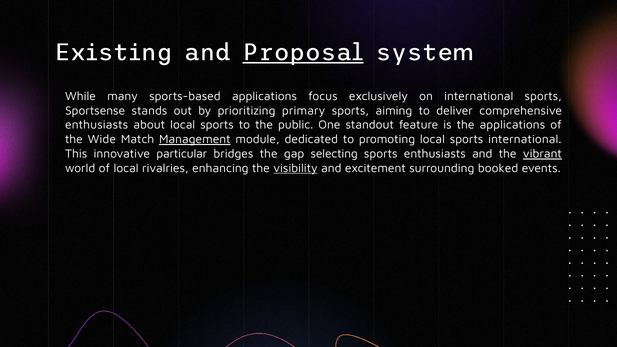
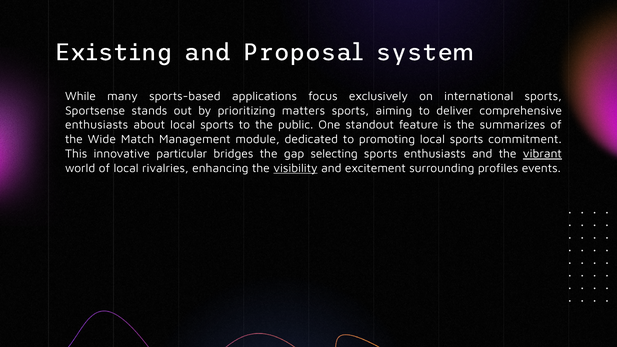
Proposal underline: present -> none (303, 52)
primary: primary -> matters (304, 111)
the applications: applications -> summarizes (512, 125)
Management underline: present -> none (195, 139)
sports international: international -> commitment (525, 139)
booked: booked -> profiles (498, 168)
